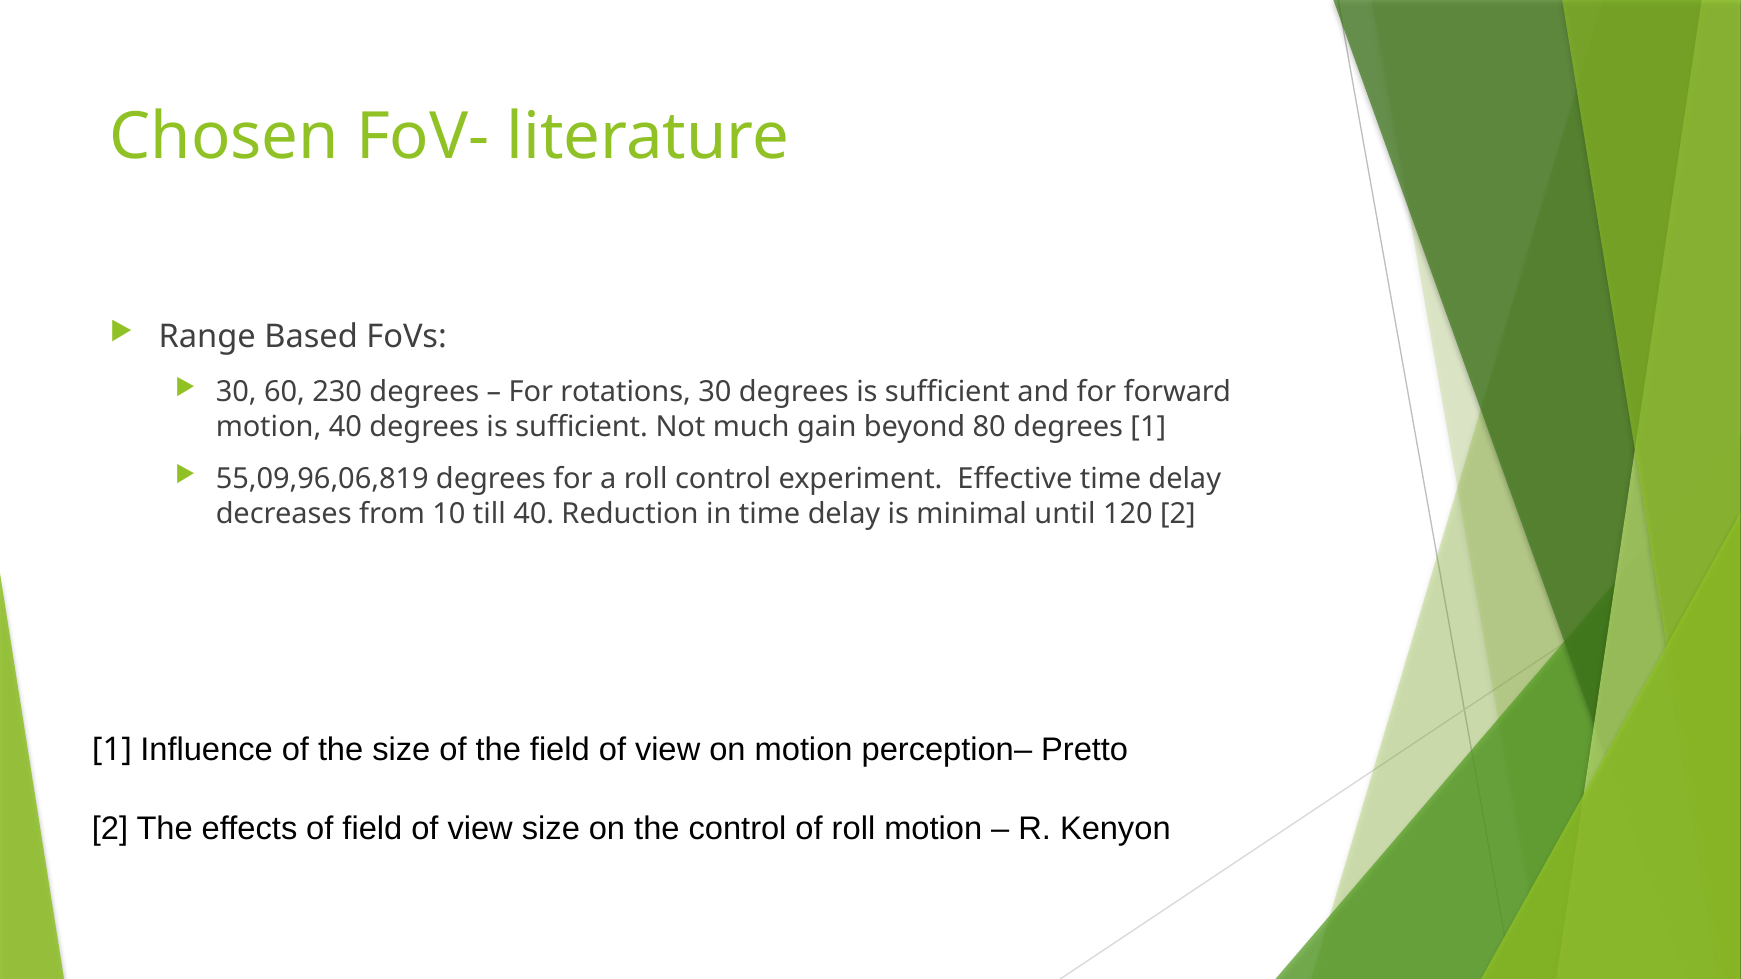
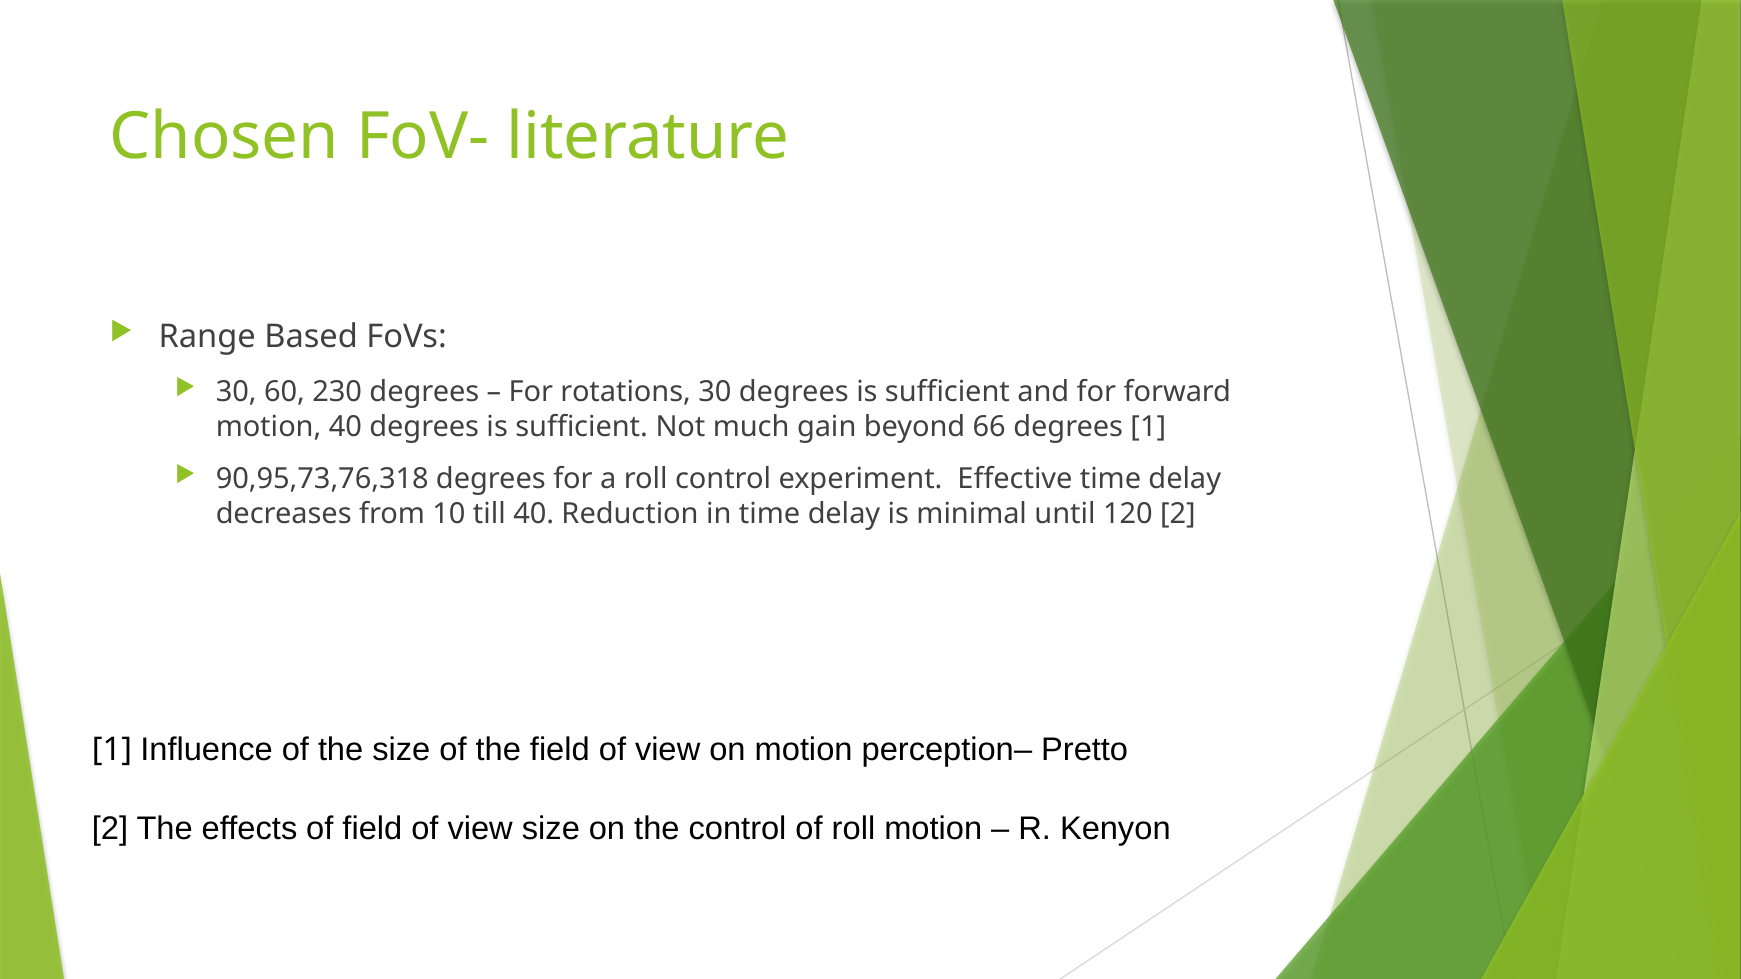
80: 80 -> 66 (989, 427)
55,09,96,06,819: 55,09,96,06,819 -> 90,95,73,76,318 (322, 480)
